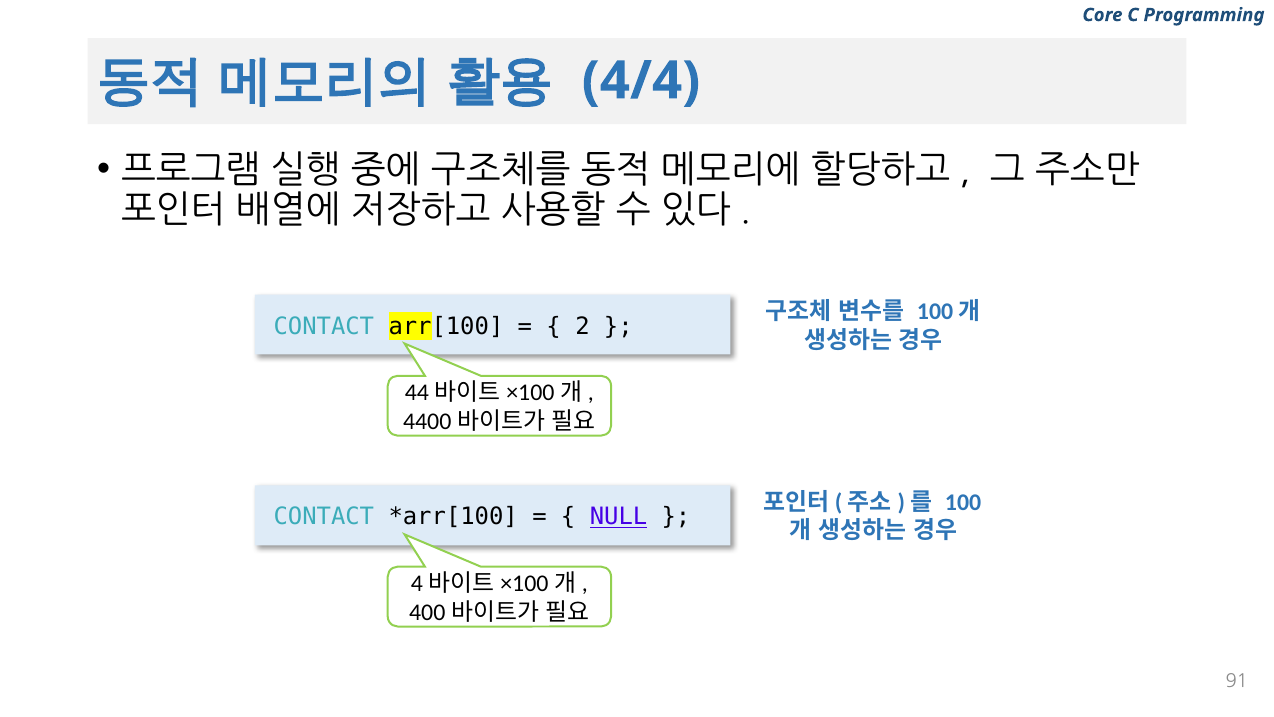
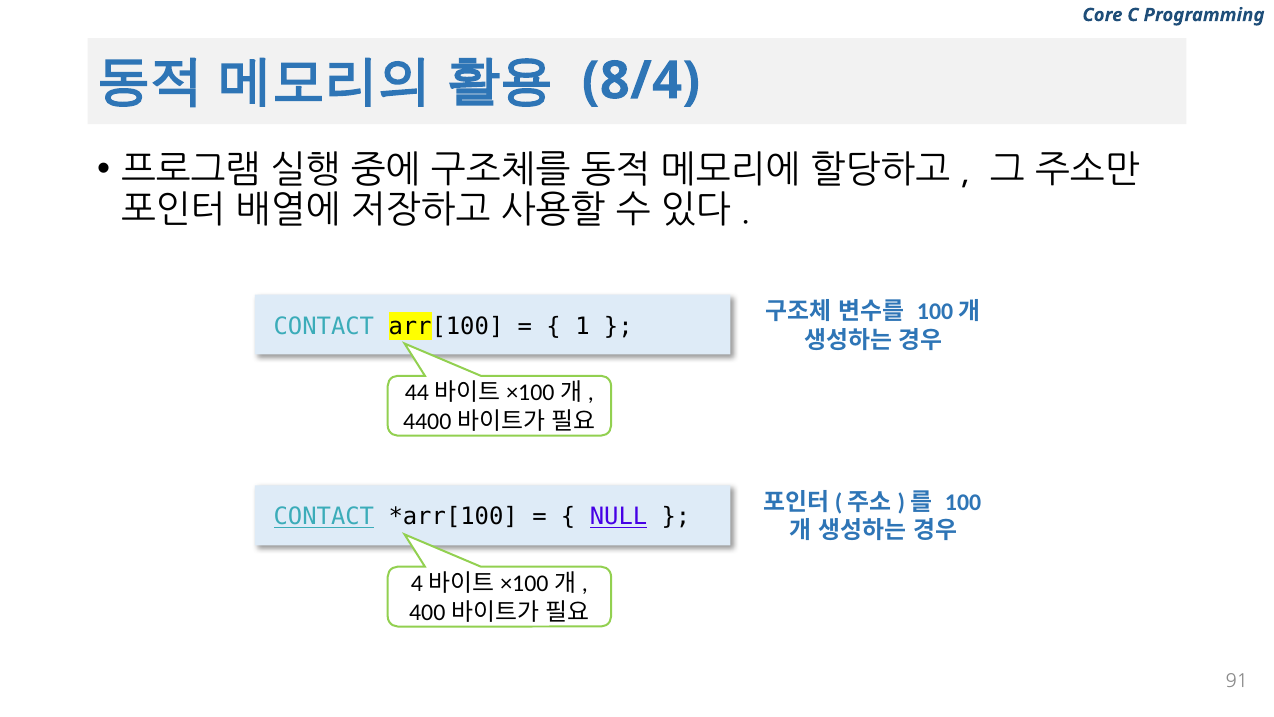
4/4: 4/4 -> 8/4 (641, 81)
2: 2 -> 1 (582, 326)
CONTACT underline: none -> present (324, 517)
